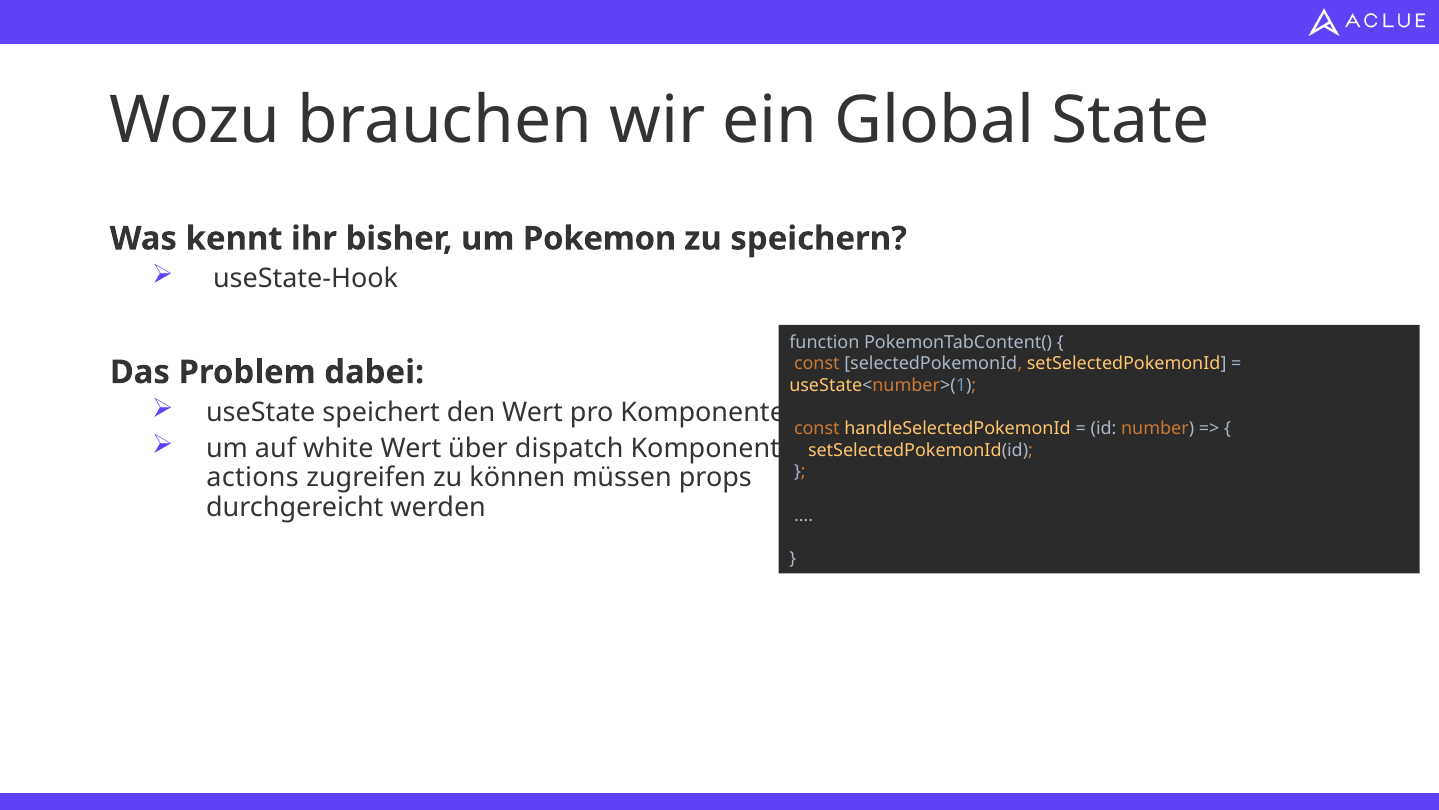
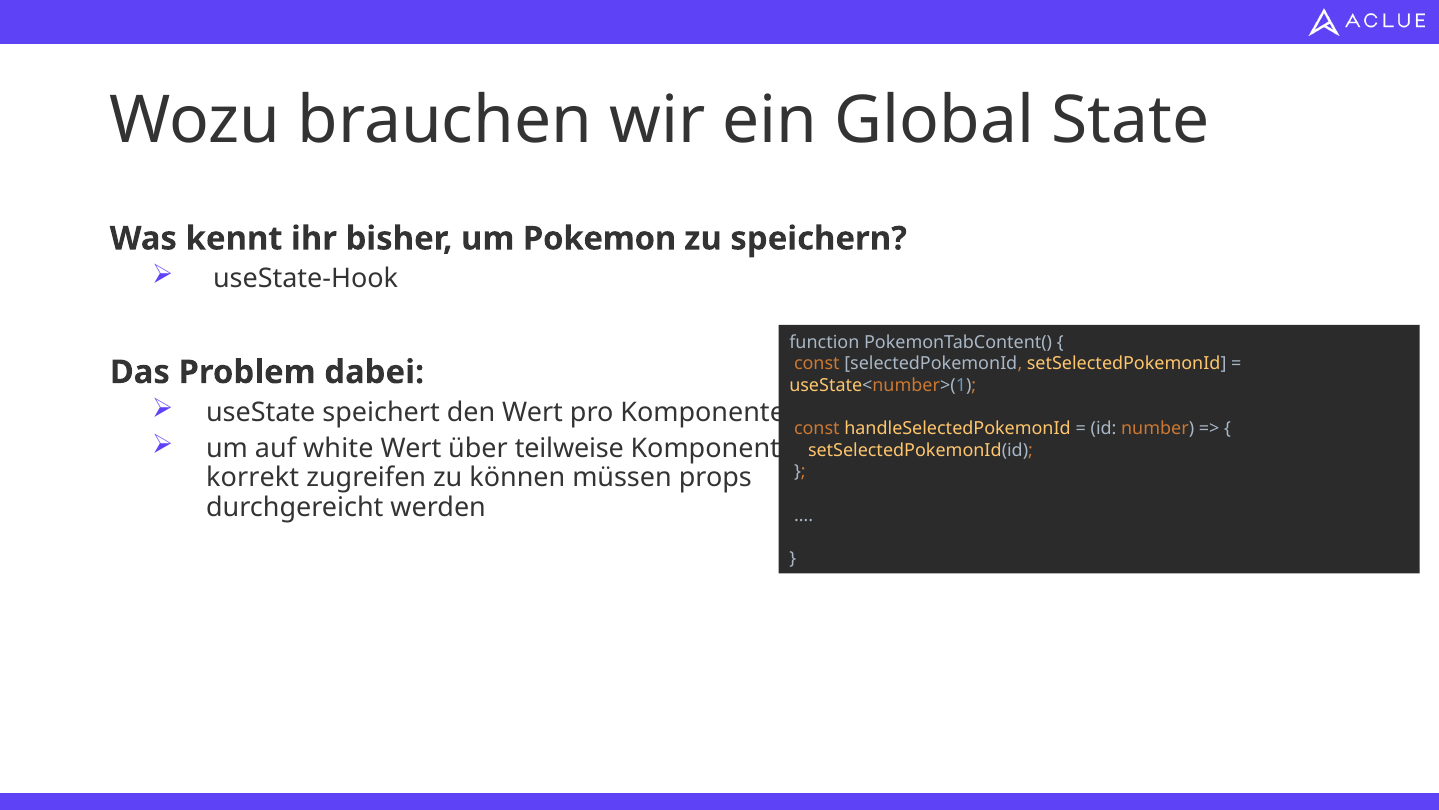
dispatch: dispatch -> teilweise (569, 449)
actions: actions -> korrekt (253, 478)
